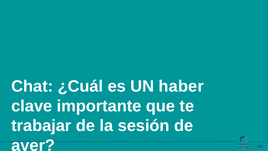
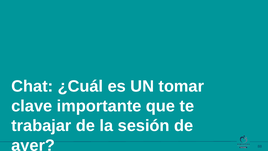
haber: haber -> tomar (181, 86)
